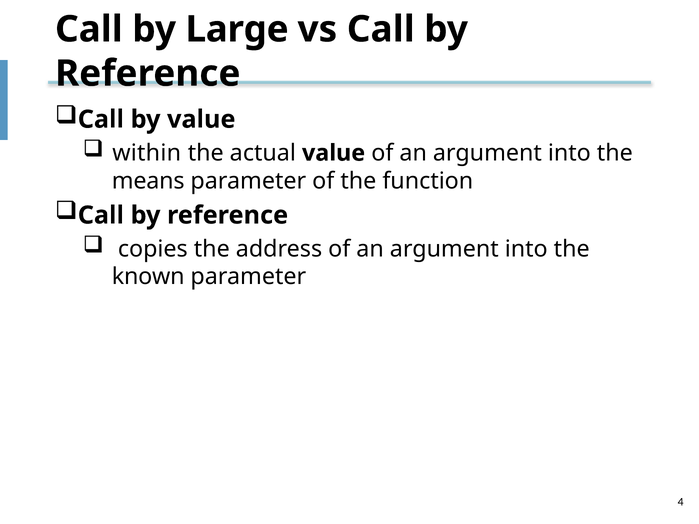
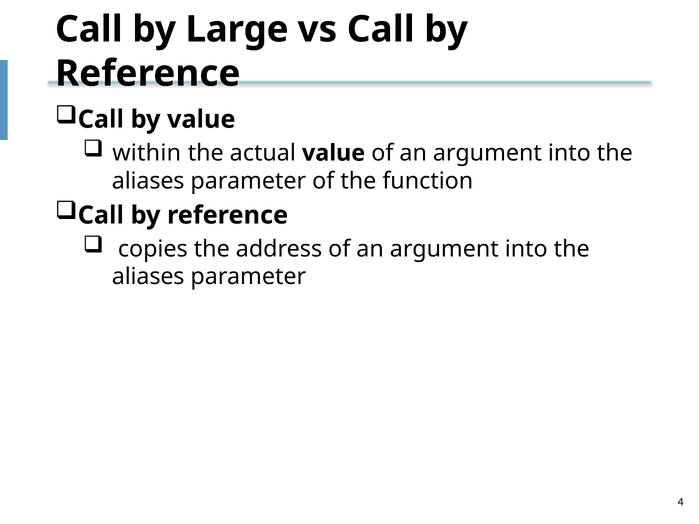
means: means -> aliases (148, 181)
known: known -> aliases (148, 277)
